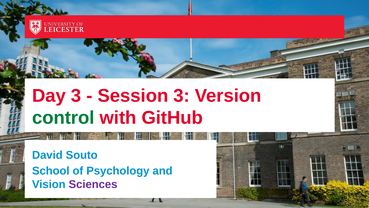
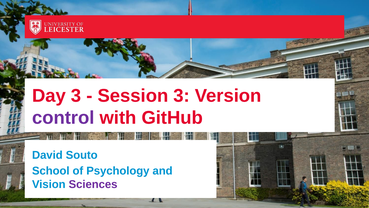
control colour: green -> purple (63, 118)
